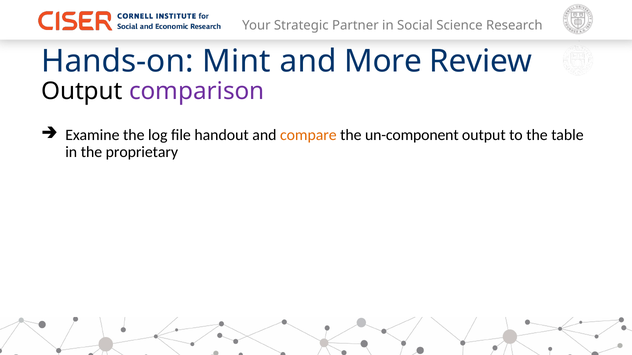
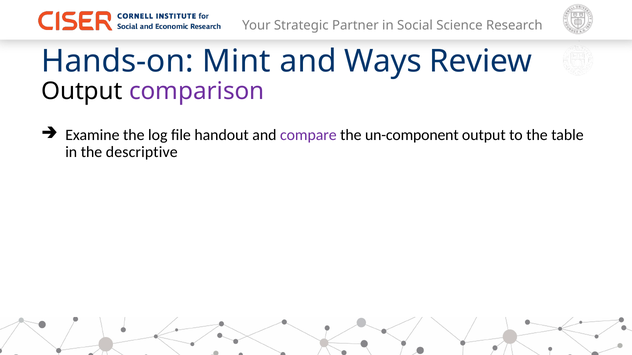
More: More -> Ways (383, 61)
compare colour: orange -> purple (308, 135)
proprietary: proprietary -> descriptive (142, 152)
